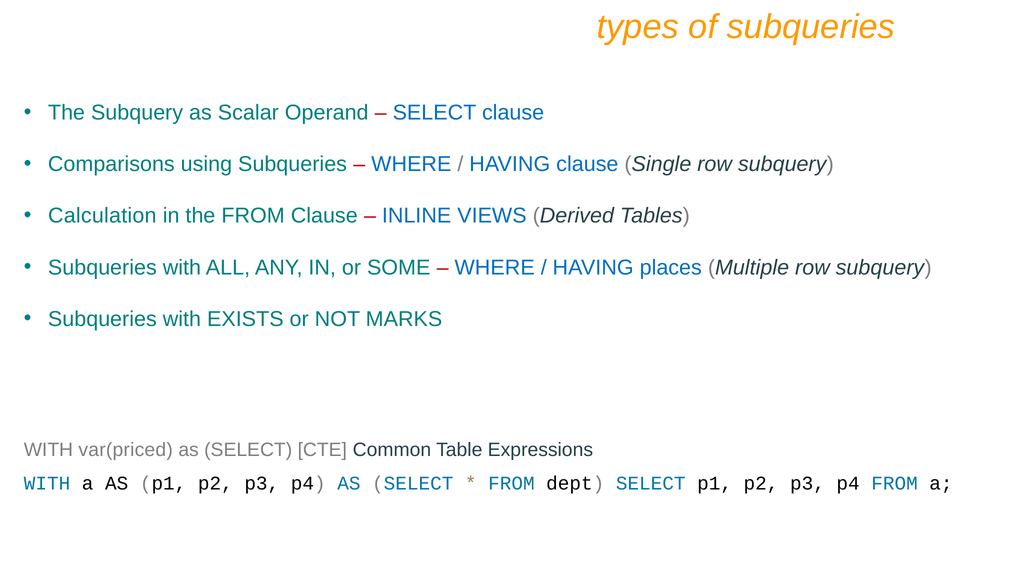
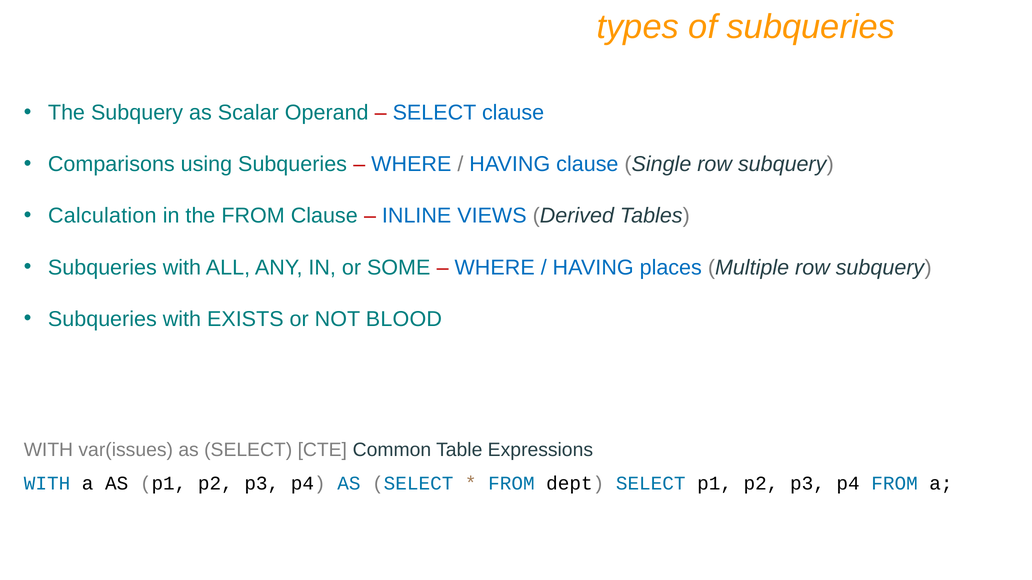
MARKS: MARKS -> BLOOD (404, 319)
var(priced: var(priced -> var(issues (126, 450)
